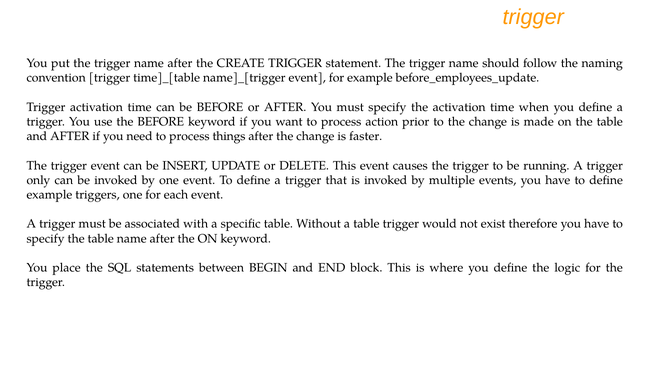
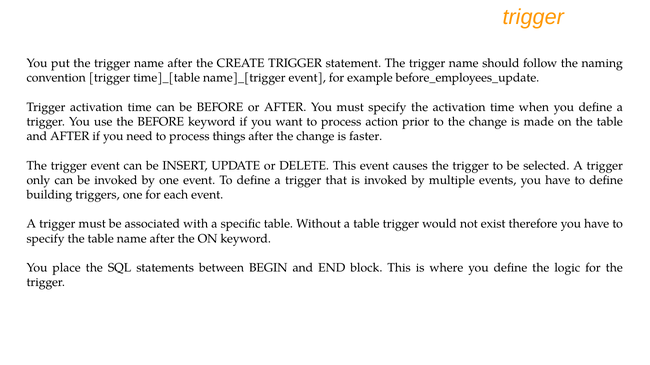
running: running -> selected (546, 166)
example: example -> building (49, 195)
